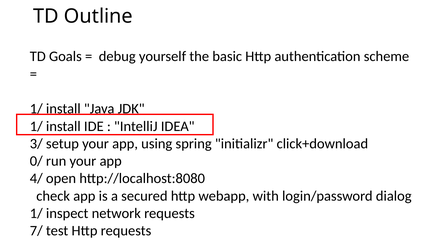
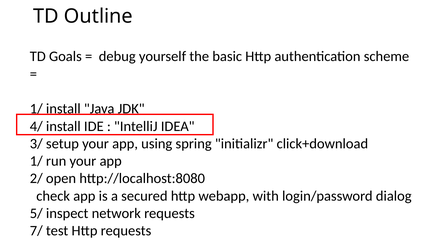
1/: 1/ -> 4/ (36, 126)
0/: 0/ -> 1/ (36, 161)
4/: 4/ -> 2/ (36, 178)
1/: 1/ -> 5/ (36, 213)
